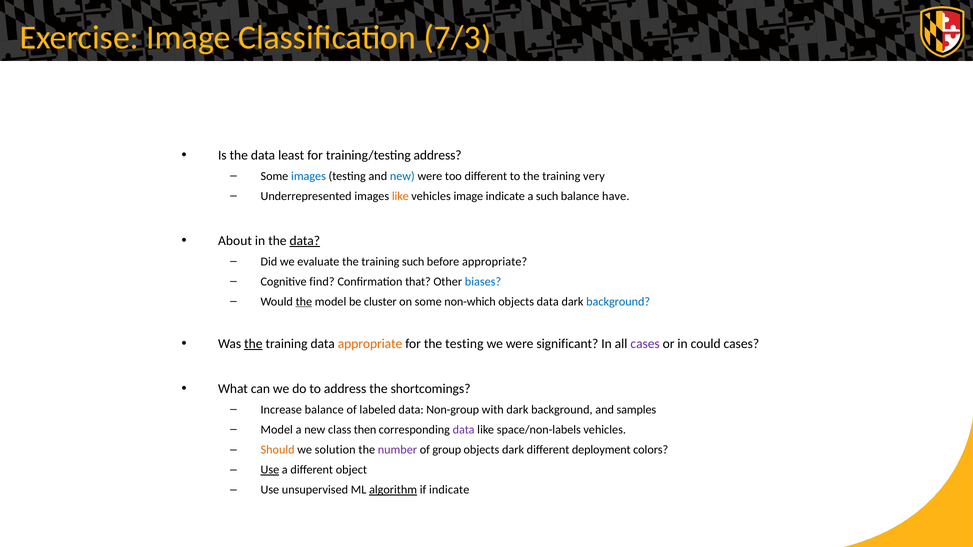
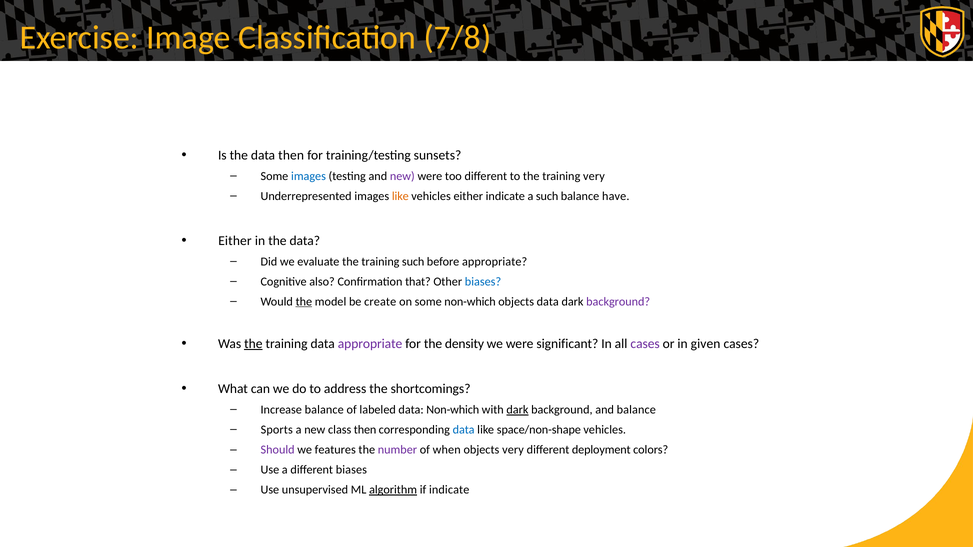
7/3: 7/3 -> 7/8 (457, 38)
data least: least -> then (291, 155)
training/testing address: address -> sunsets (438, 155)
new colour: blue -> purple (402, 176)
vehicles image: image -> either (468, 196)
About: About -> Either (235, 241)
data underline: present -> none (305, 241)
find: find -> also (322, 282)
cluster: cluster -> create (380, 302)
background colour: blue -> purple (618, 302)
appropriate colour: orange -> purple (370, 344)
the testing: testing -> density (464, 344)
could: could -> given (706, 344)
data Non-group: Non-group -> Non-which (453, 410)
dark underline: none -> present (517, 410)
and samples: samples -> balance (636, 410)
Model: Model -> Sports (277, 430)
data colour: purple -> blue (464, 430)
space/non-labels: space/non-labels -> space/non-shape (539, 430)
Should colour: orange -> purple (278, 450)
solution: solution -> features (335, 450)
group: group -> when (447, 450)
objects dark: dark -> very (513, 450)
Use underline: present -> none (270, 470)
different object: object -> biases (351, 470)
